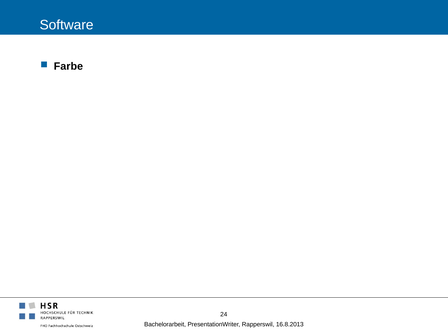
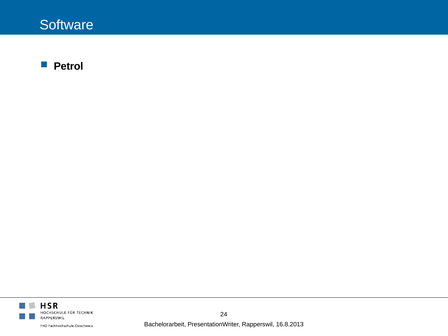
Farbe: Farbe -> Petrol (69, 66)
